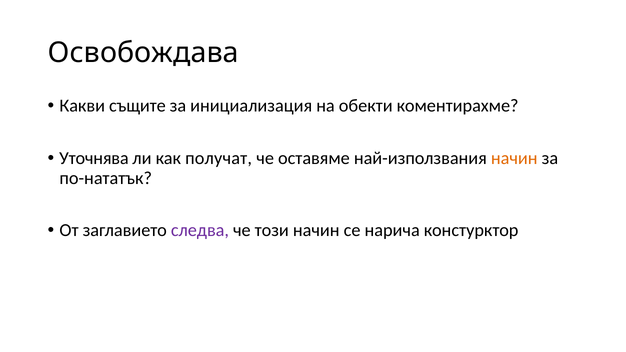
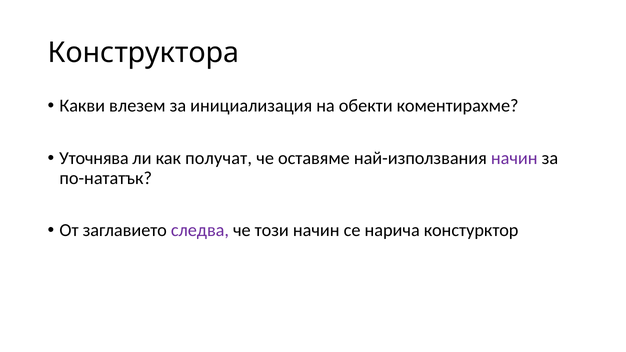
Освобождава: Освобождава -> Конструктора (143, 53)
същите: същите -> влезем (137, 106)
начин colour: orange -> purple (514, 158)
